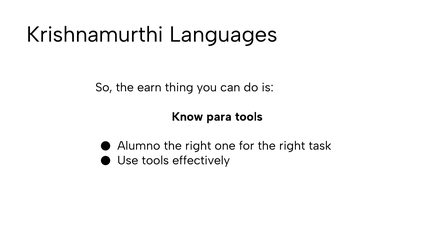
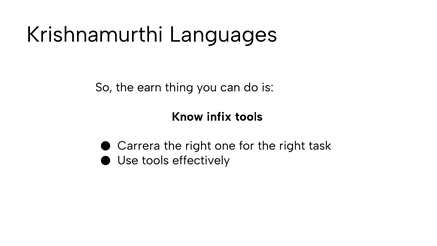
para: para -> infix (219, 117)
Alumno: Alumno -> Carrera (139, 146)
